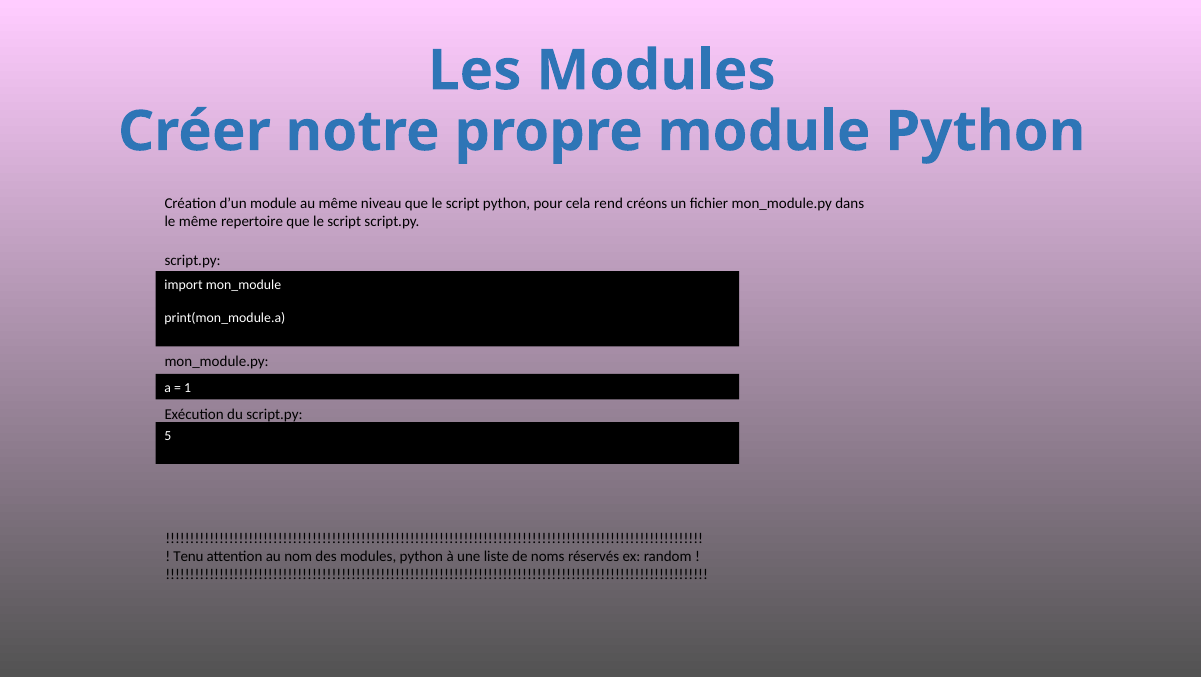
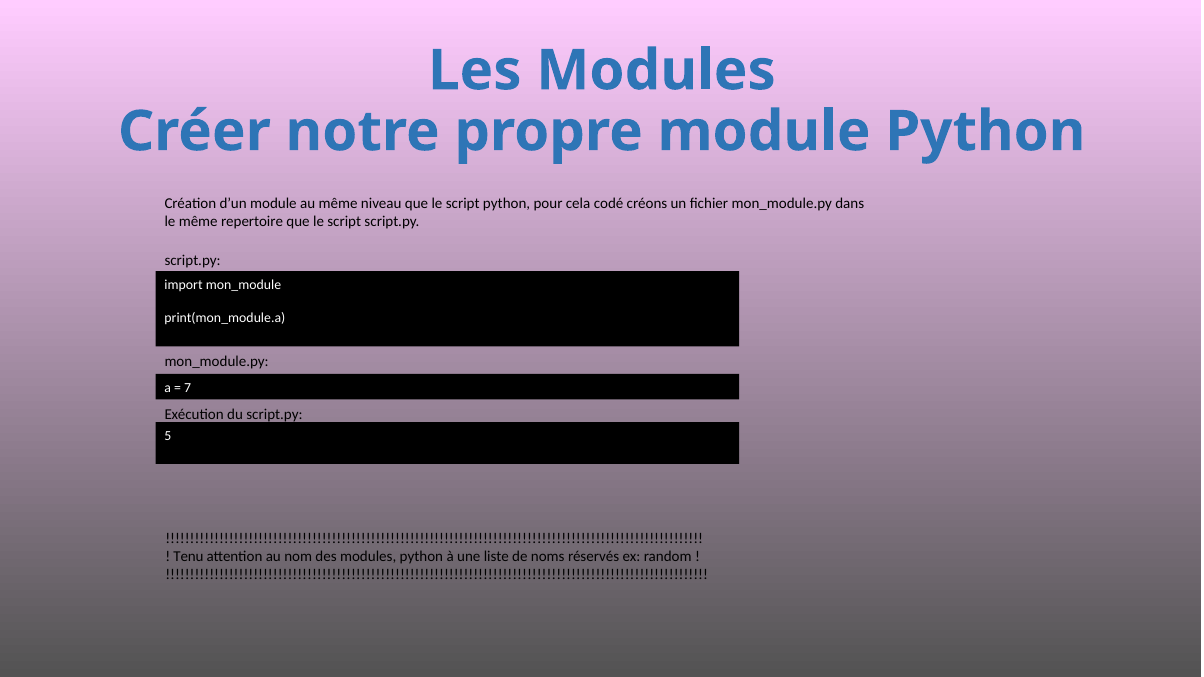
rend: rend -> codé (609, 203)
1: 1 -> 7 (188, 388)
